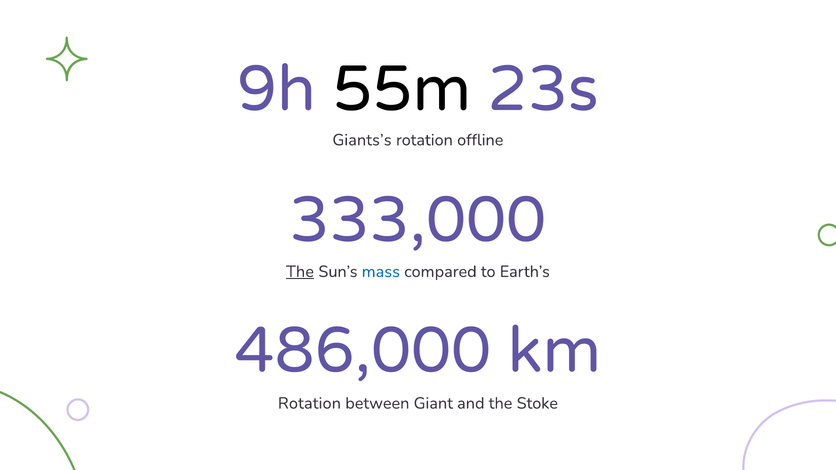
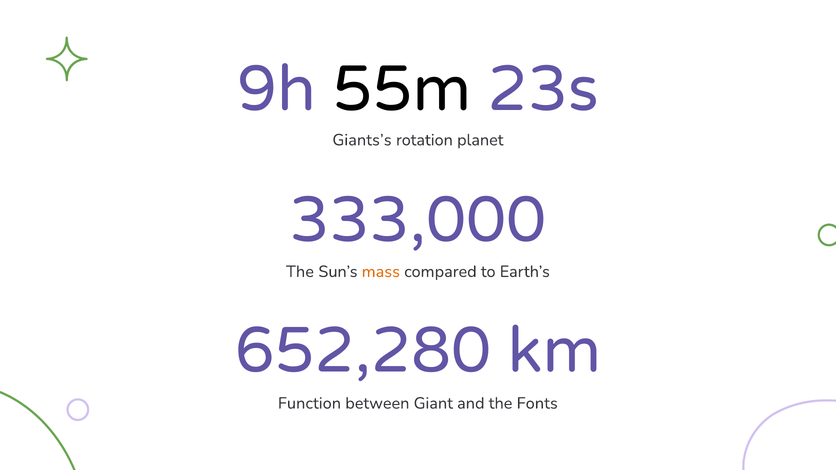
offline: offline -> planet (480, 140)
The underline: present -> none (300, 272)
mass colour: blue -> orange (381, 272)
486,000: 486,000 -> 652,280 (363, 351)
Rotation: Rotation -> Function (309, 403)
Stoke: Stoke -> Fonts (537, 403)
